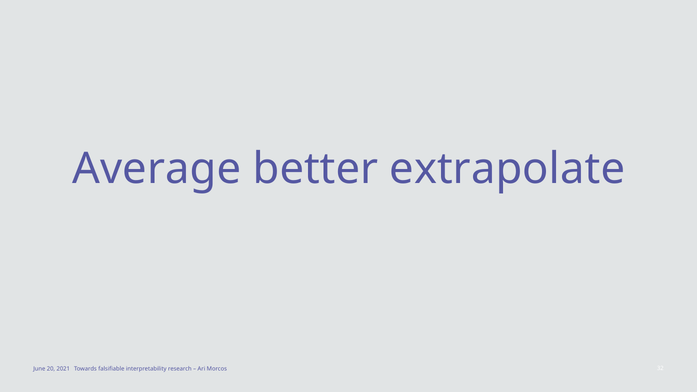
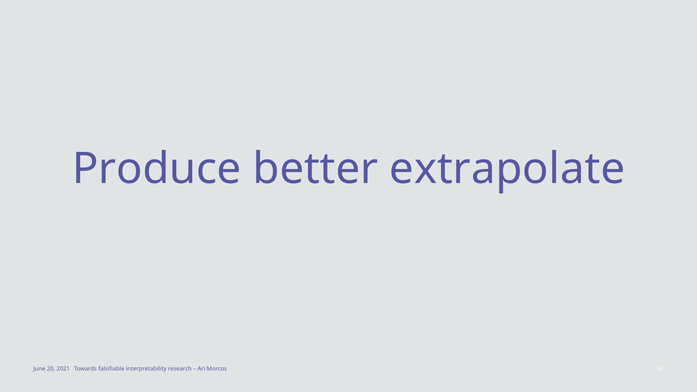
Average: Average -> Produce (157, 169)
